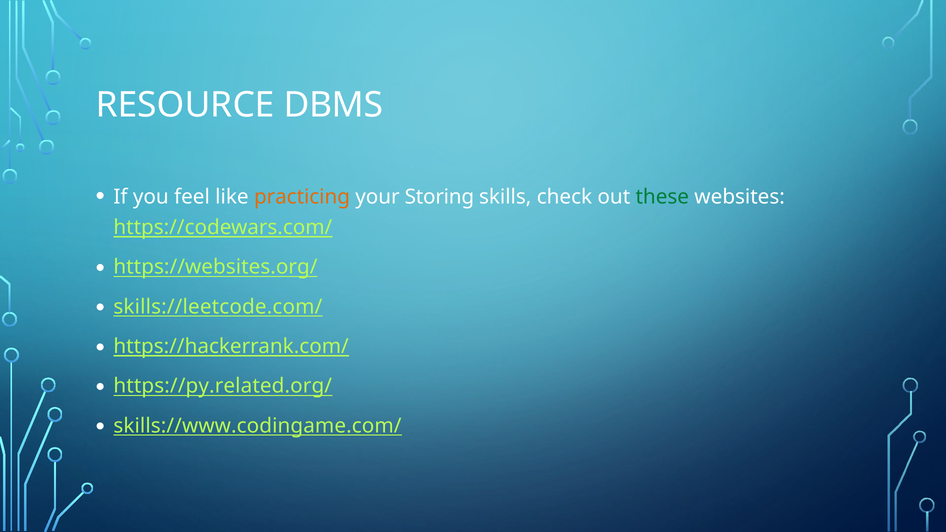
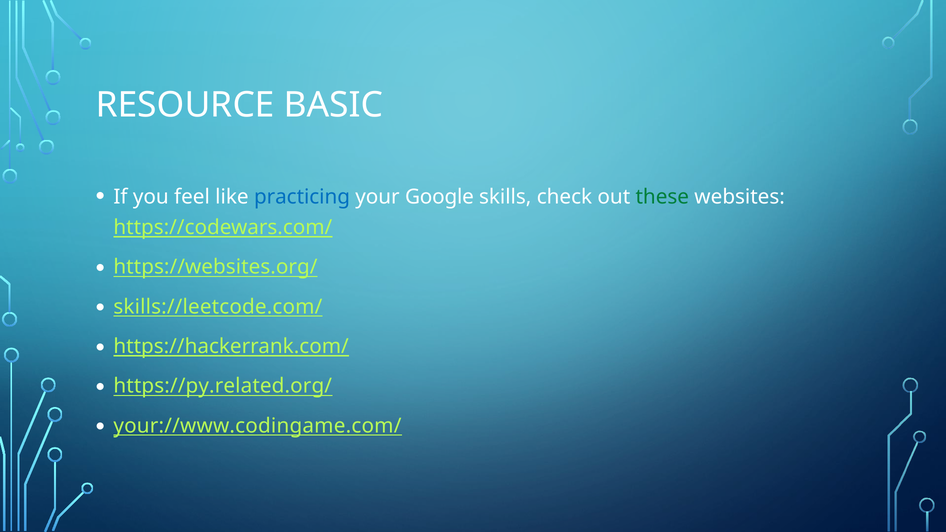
DBMS: DBMS -> BASIC (333, 105)
practicing colour: orange -> blue (302, 197)
Storing: Storing -> Google (439, 197)
skills://www.codingame.com/: skills://www.codingame.com/ -> your://www.codingame.com/ (257, 426)
